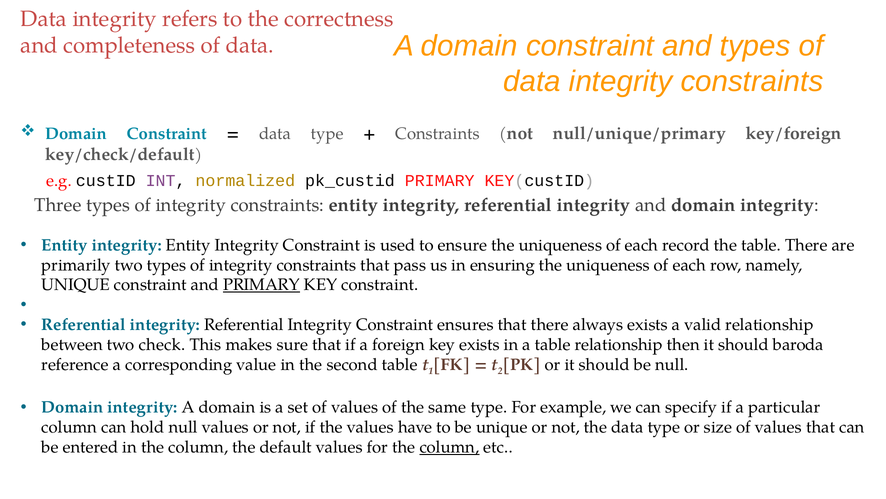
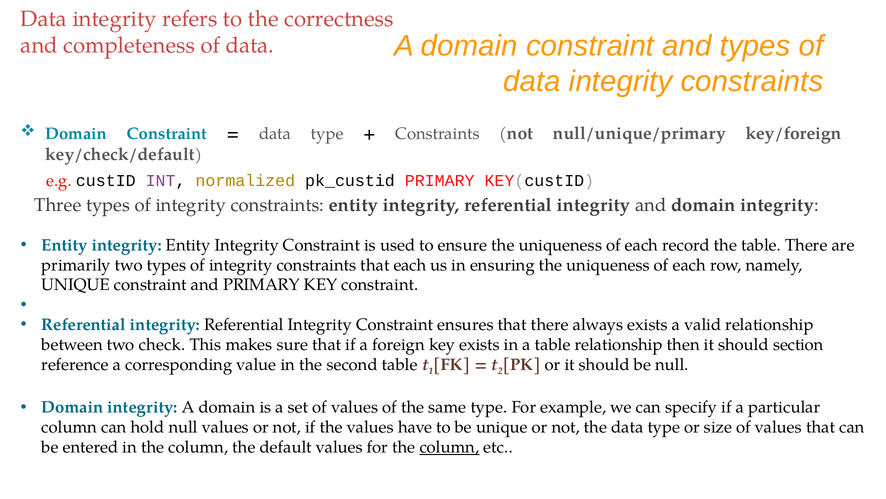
that pass: pass -> each (410, 265)
PRIMARY underline: present -> none (262, 285)
baroda: baroda -> section (798, 344)
